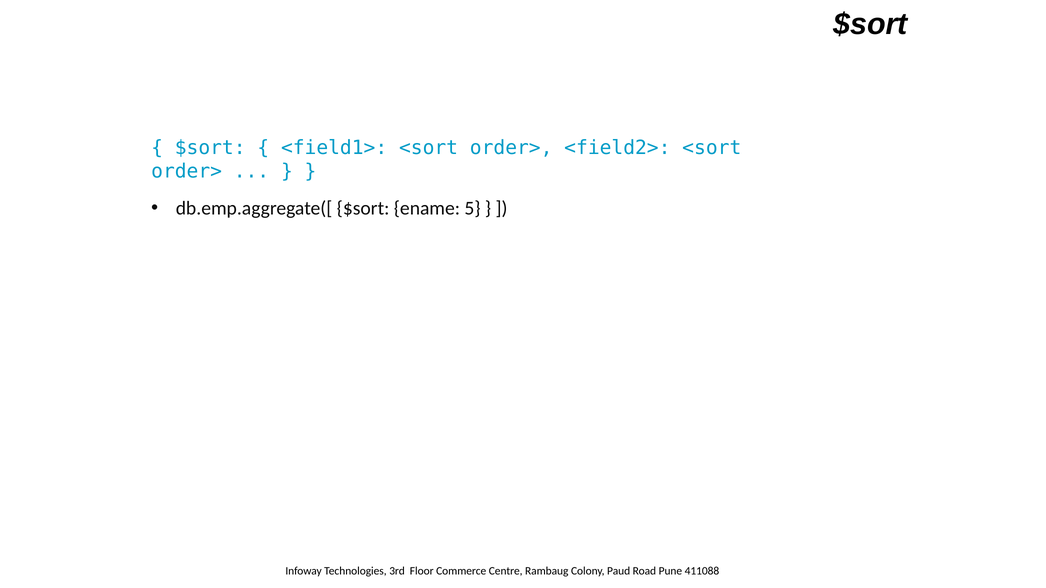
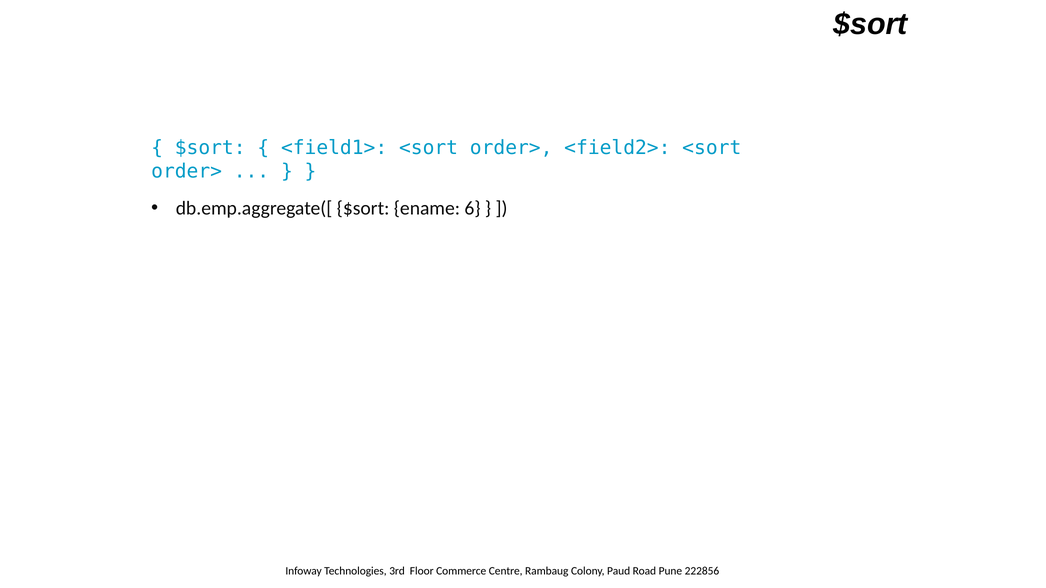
5: 5 -> 6 (473, 208)
411088: 411088 -> 222856 (702, 571)
